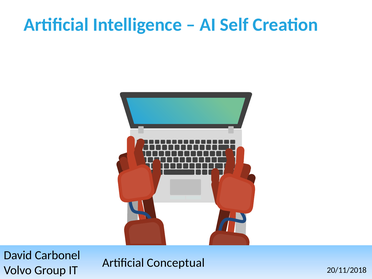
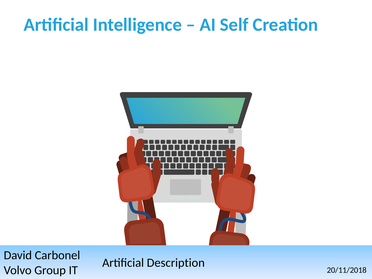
Conceptual: Conceptual -> Description (176, 263)
